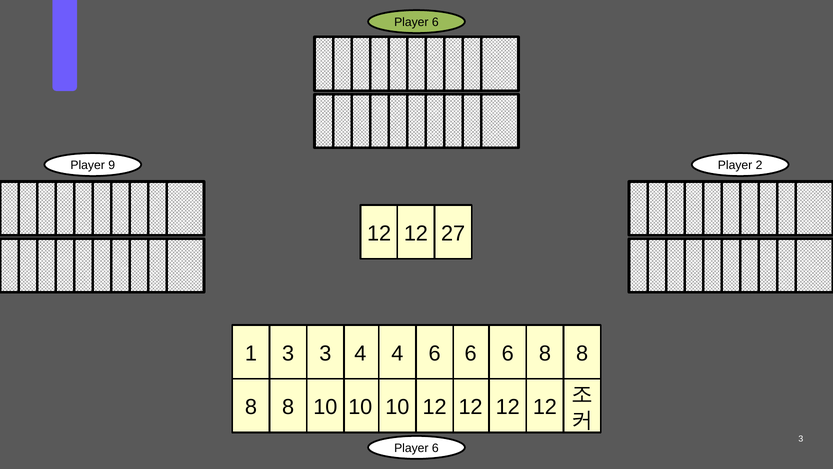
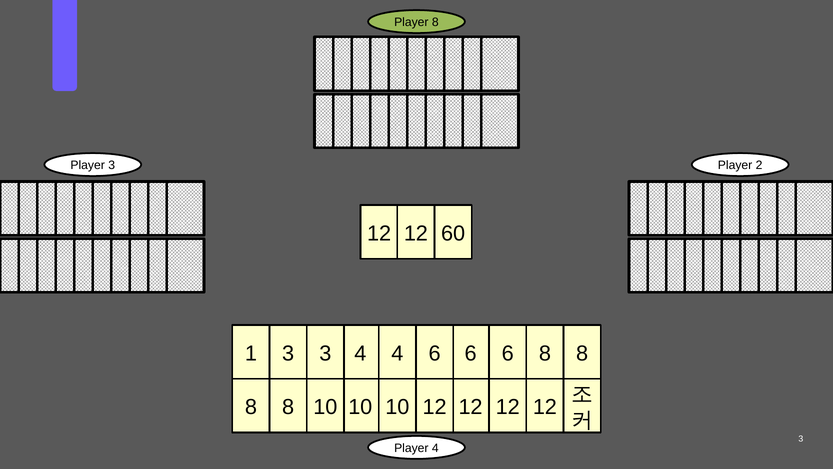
6: 6 -> 8 (435, 22)
Player 9: 9 -> 3 (112, 165)
27: 27 -> 60 (453, 233)
6: 6 -> 4 (435, 448)
